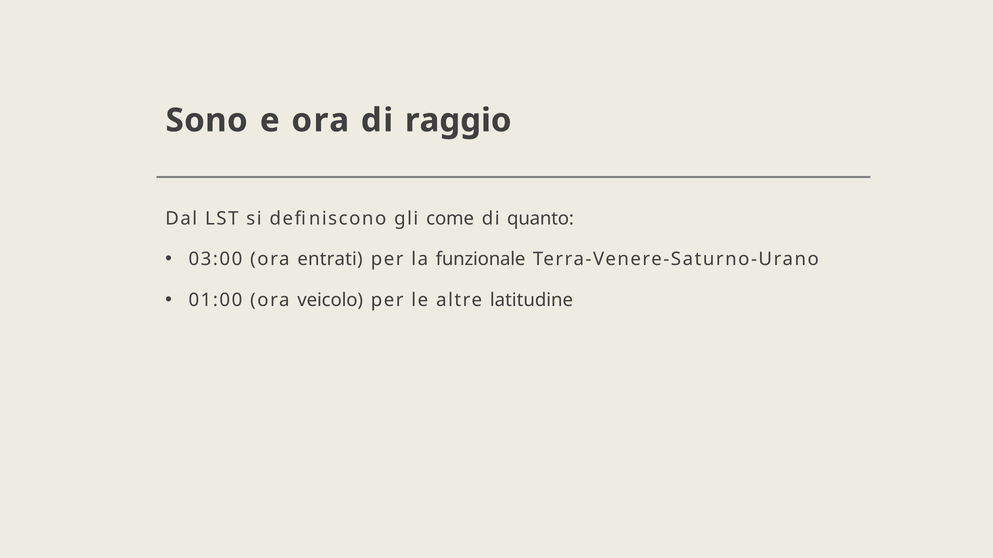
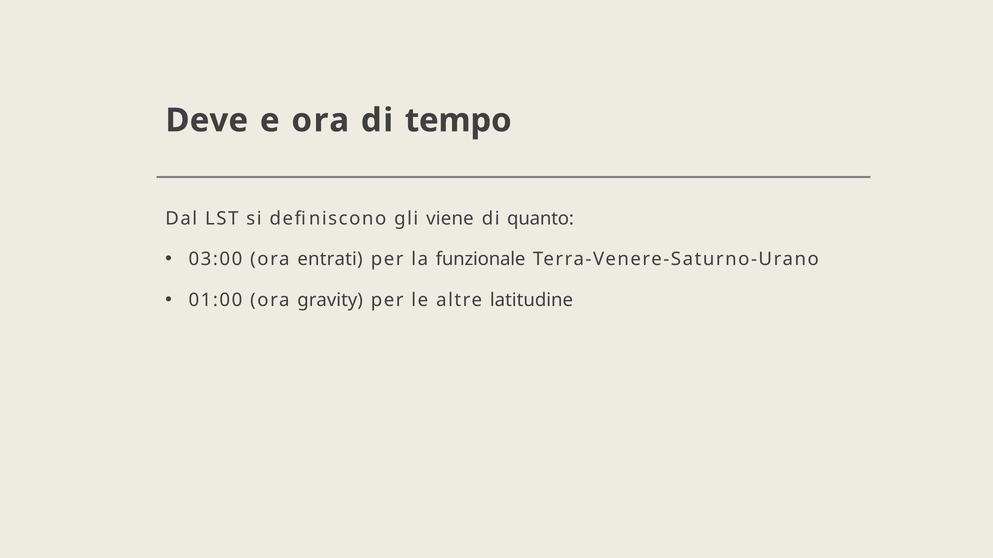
Sono: Sono -> Deve (207, 121)
raggio: raggio -> tempo (458, 121)
come: come -> viene (450, 219)
veicolo: veicolo -> gravity (330, 300)
